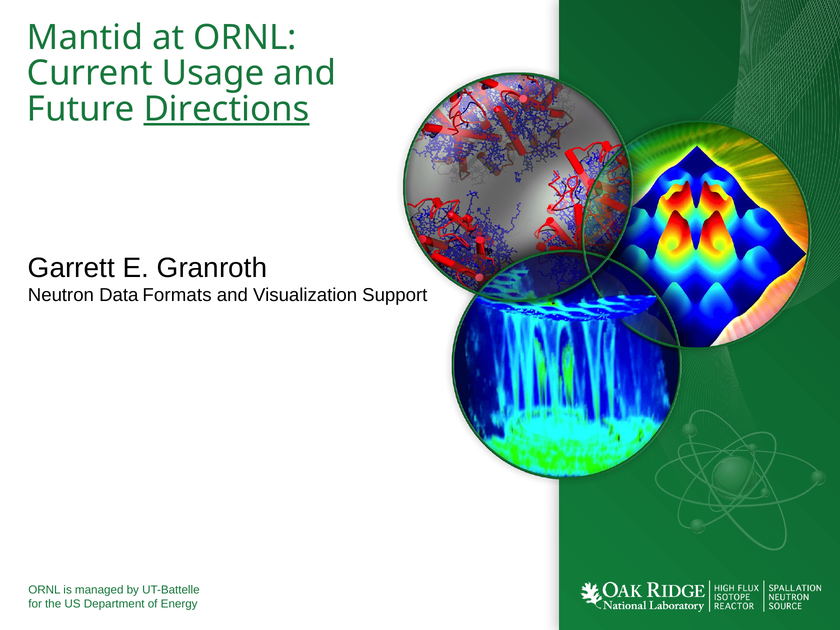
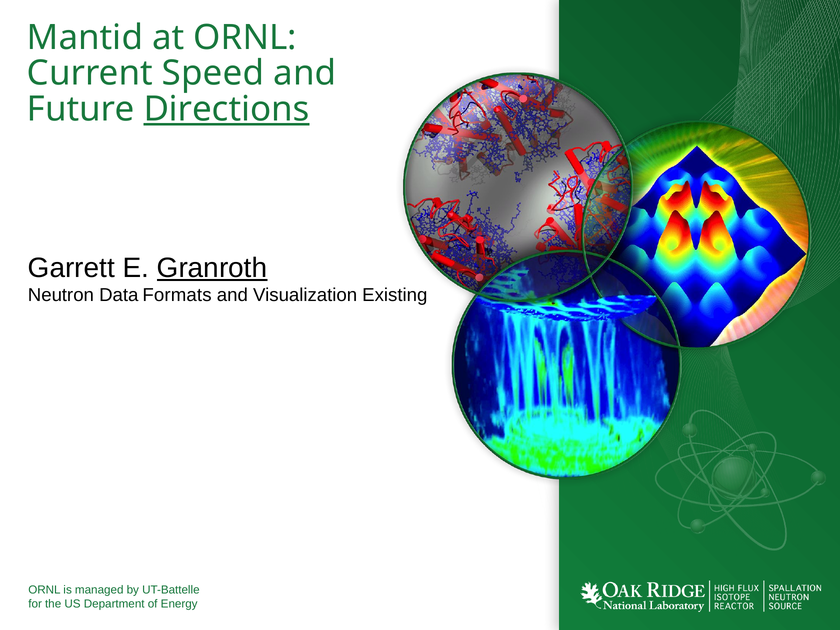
Usage: Usage -> Speed (213, 73)
Granroth underline: none -> present (212, 268)
Support: Support -> Existing (395, 295)
